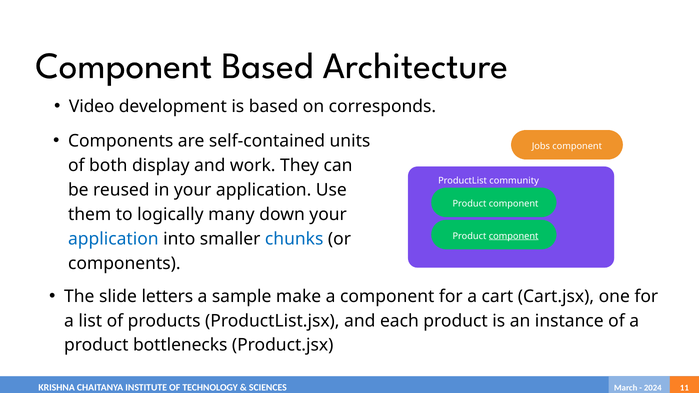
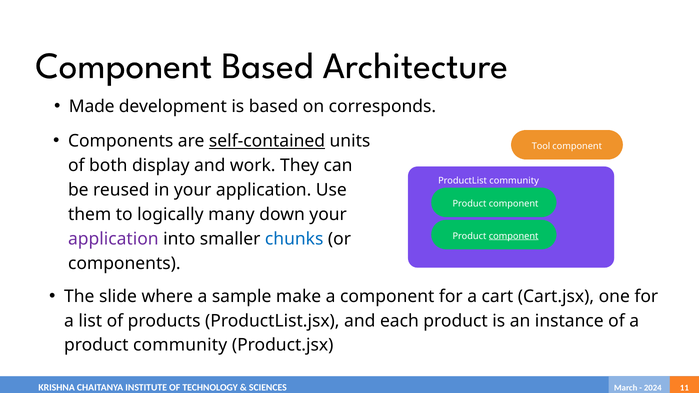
Video: Video -> Made (92, 106)
self-contained underline: none -> present (267, 141)
Jobs: Jobs -> Tool (541, 146)
application colour: blue -> purple (113, 239)
letters: letters -> where (167, 296)
product bottlenecks: bottlenecks -> community (180, 345)
